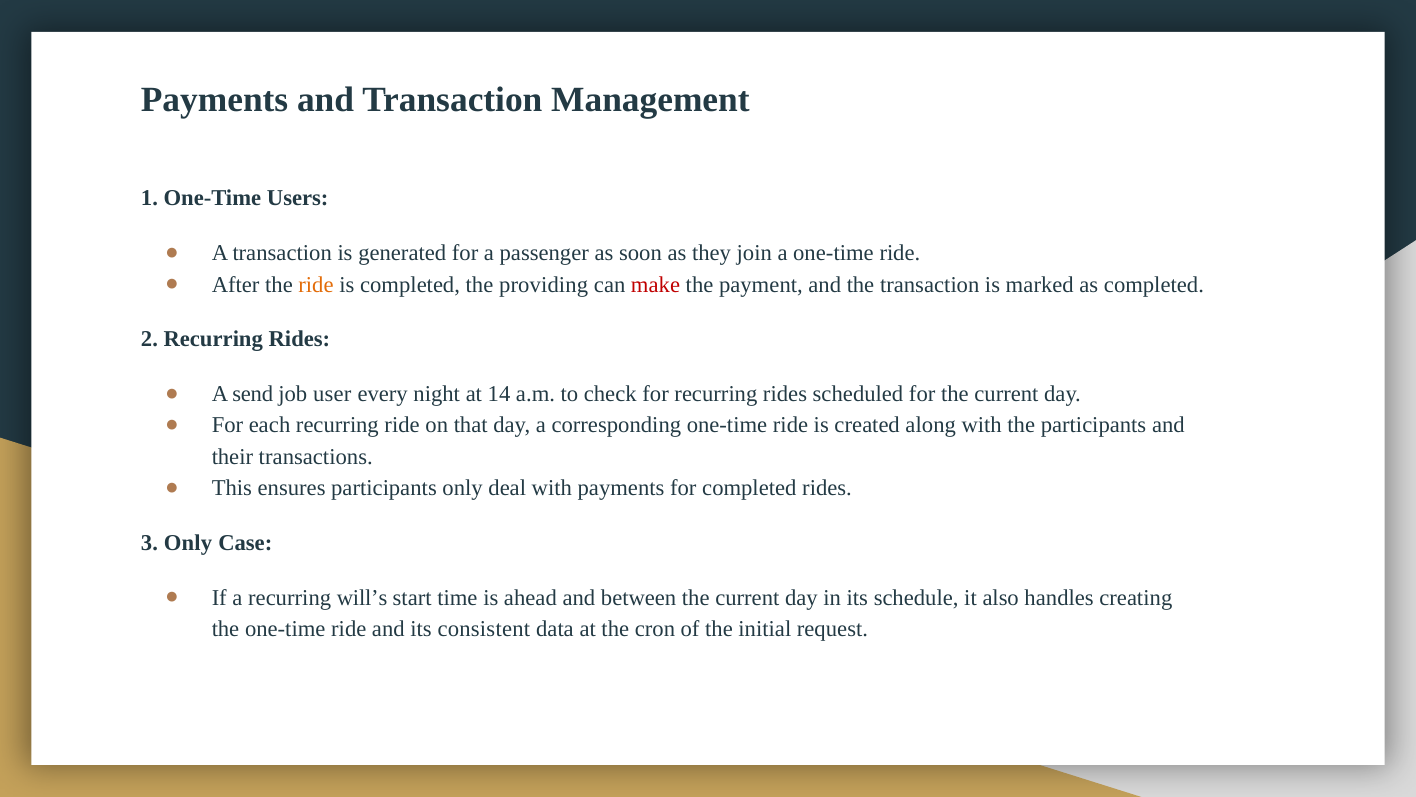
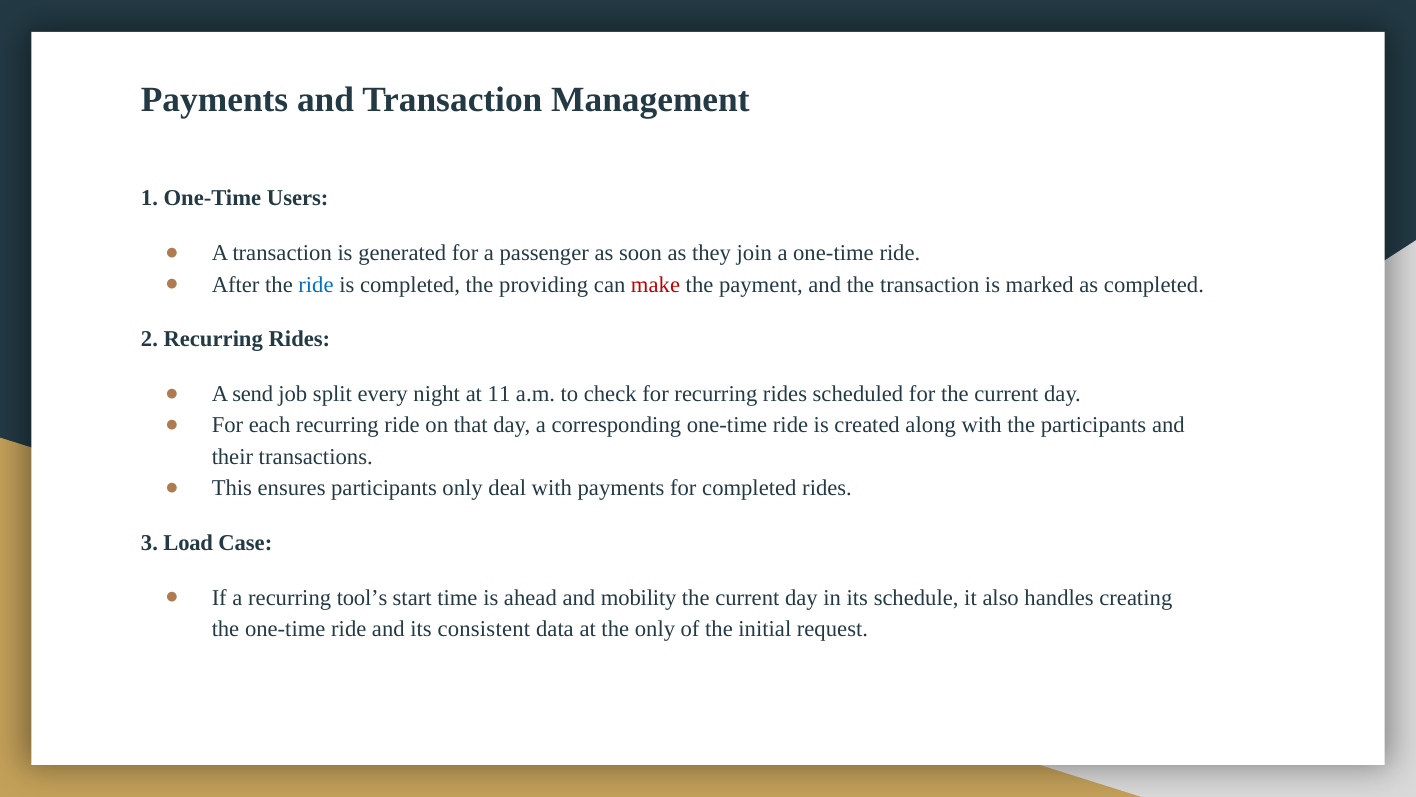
ride colour: orange -> blue (316, 284)
user: user -> split (332, 394)
14: 14 -> 11 (499, 394)
3 Only: Only -> Load (188, 542)
will’s: will’s -> tool’s (362, 597)
between: between -> mobility (639, 597)
the cron: cron -> only (655, 629)
